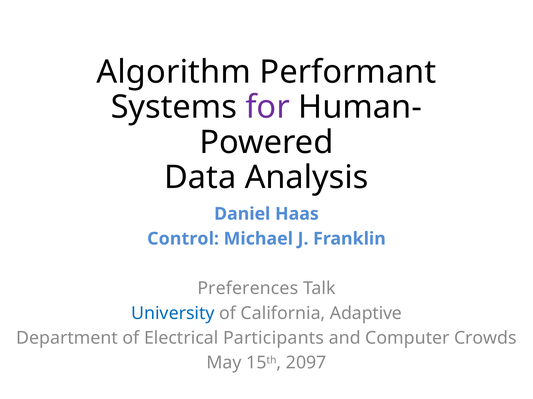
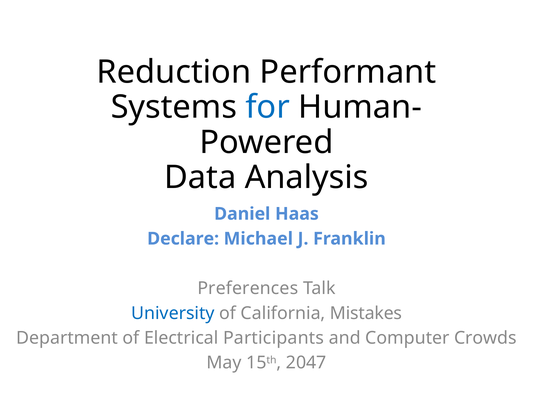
Algorithm: Algorithm -> Reduction (174, 72)
for colour: purple -> blue (268, 107)
Control: Control -> Declare (183, 239)
Adaptive: Adaptive -> Mistakes (366, 314)
2097: 2097 -> 2047 (306, 363)
